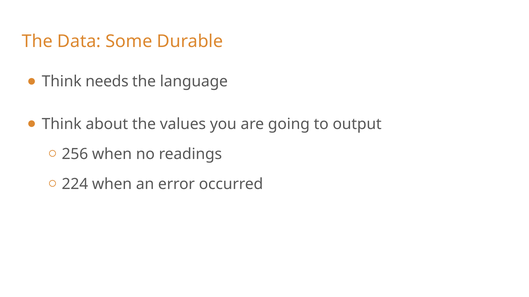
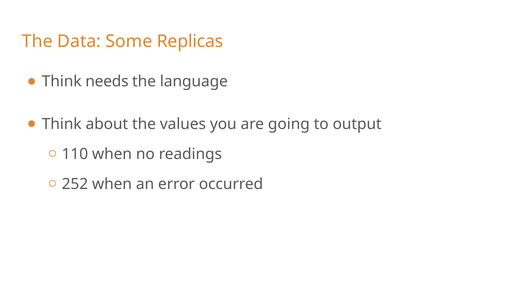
Durable: Durable -> Replicas (190, 42)
256: 256 -> 110 (75, 154)
224: 224 -> 252 (75, 184)
